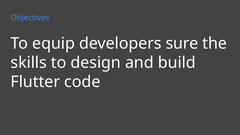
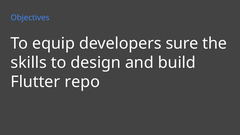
code: code -> repo (82, 82)
